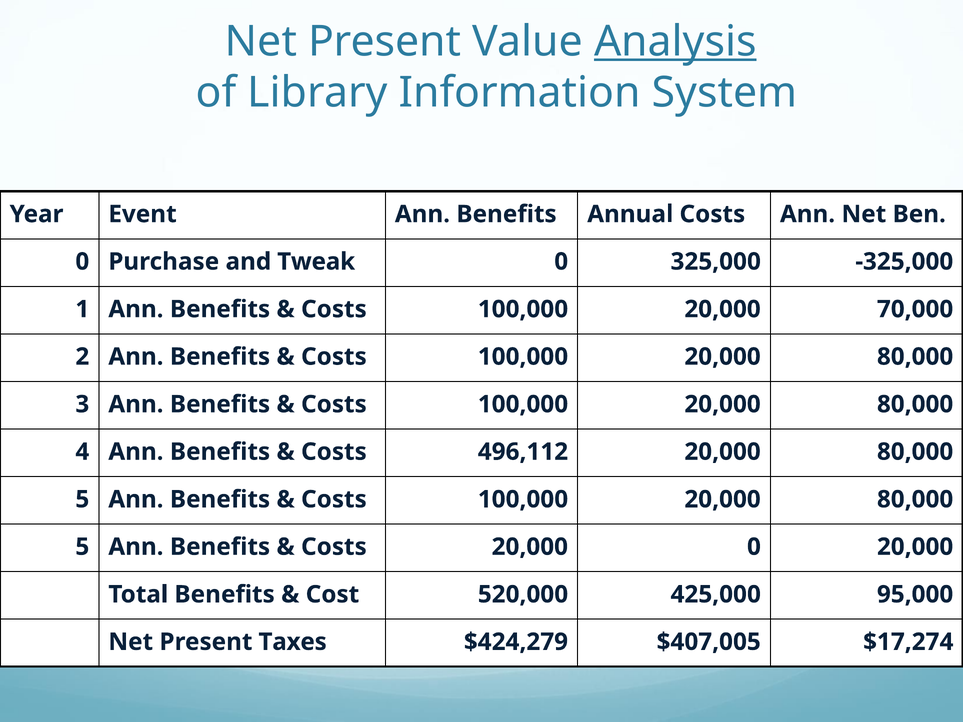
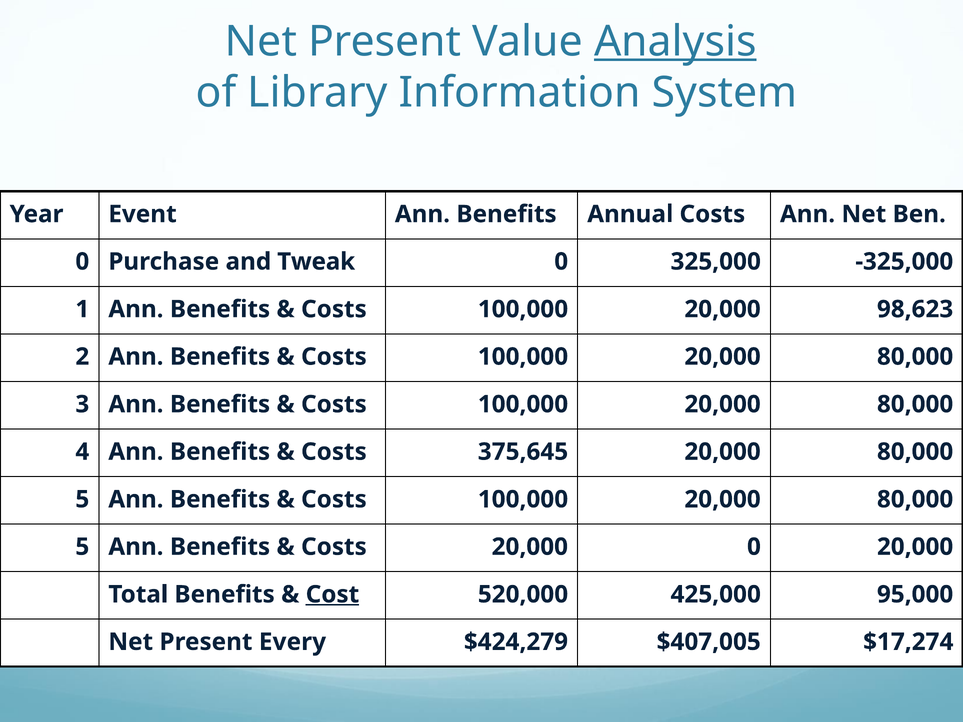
70,000: 70,000 -> 98,623 (915, 309)
496,112: 496,112 -> 375,645 (523, 452)
Cost underline: none -> present (332, 595)
Taxes: Taxes -> Every (292, 642)
